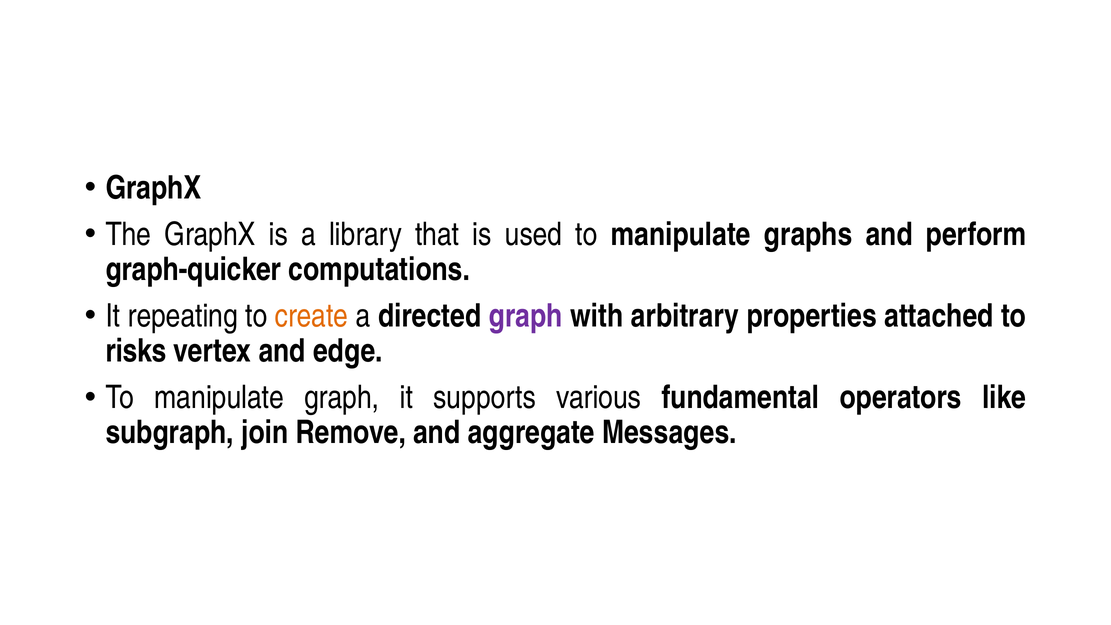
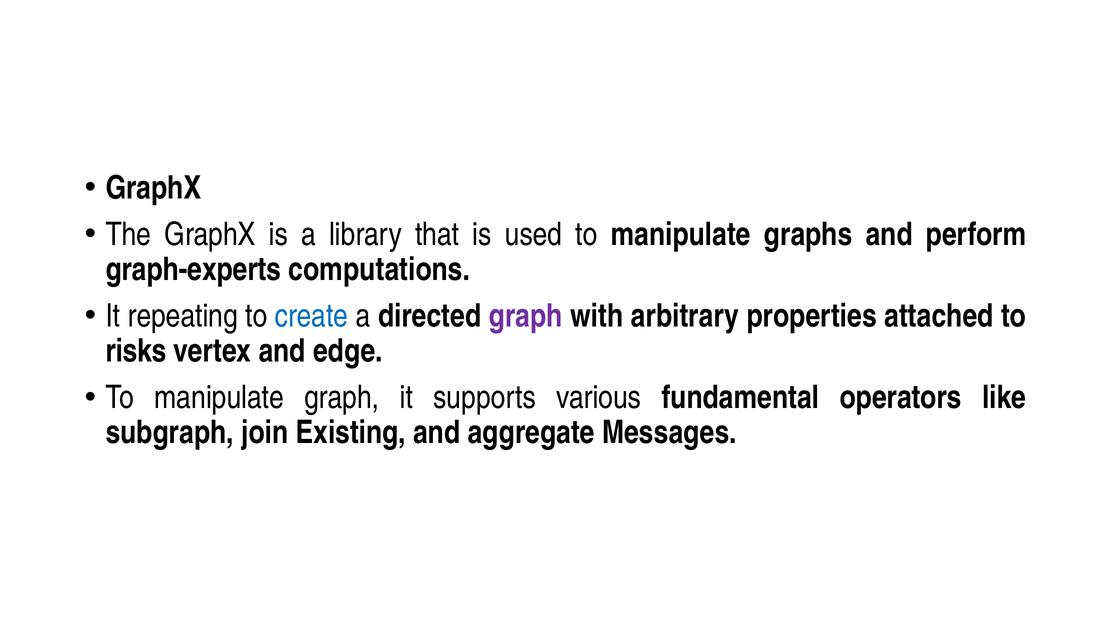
graph-quicker: graph-quicker -> graph-experts (193, 269)
create colour: orange -> blue (311, 316)
Remove: Remove -> Existing (351, 433)
